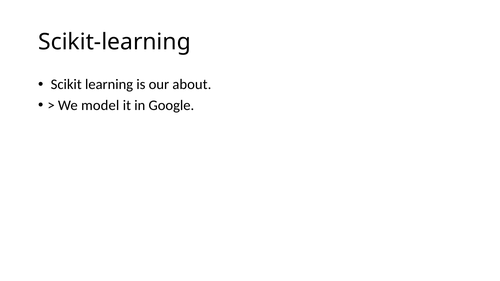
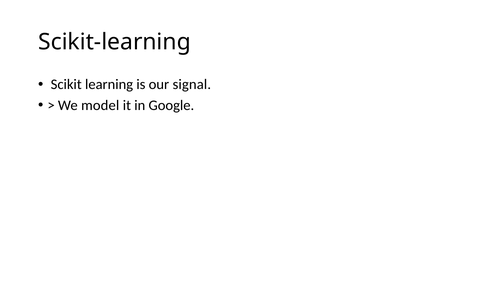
about: about -> signal (192, 85)
